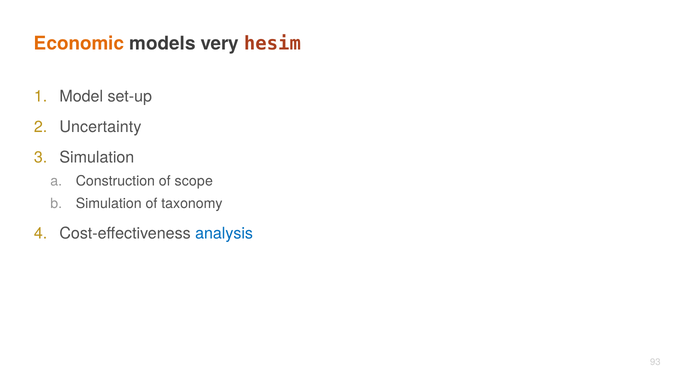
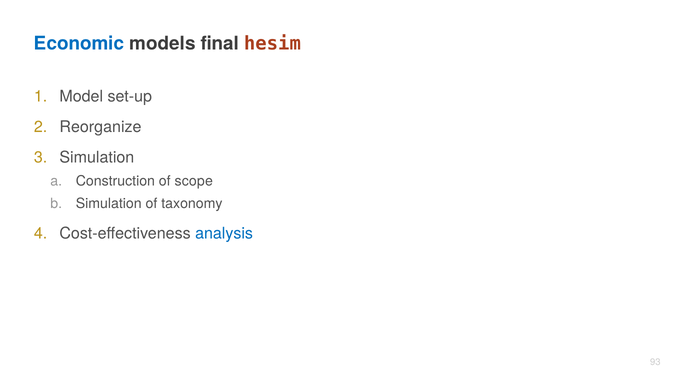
Economic colour: orange -> blue (79, 44)
very: very -> final (220, 44)
Uncertainty: Uncertainty -> Reorganize (100, 127)
